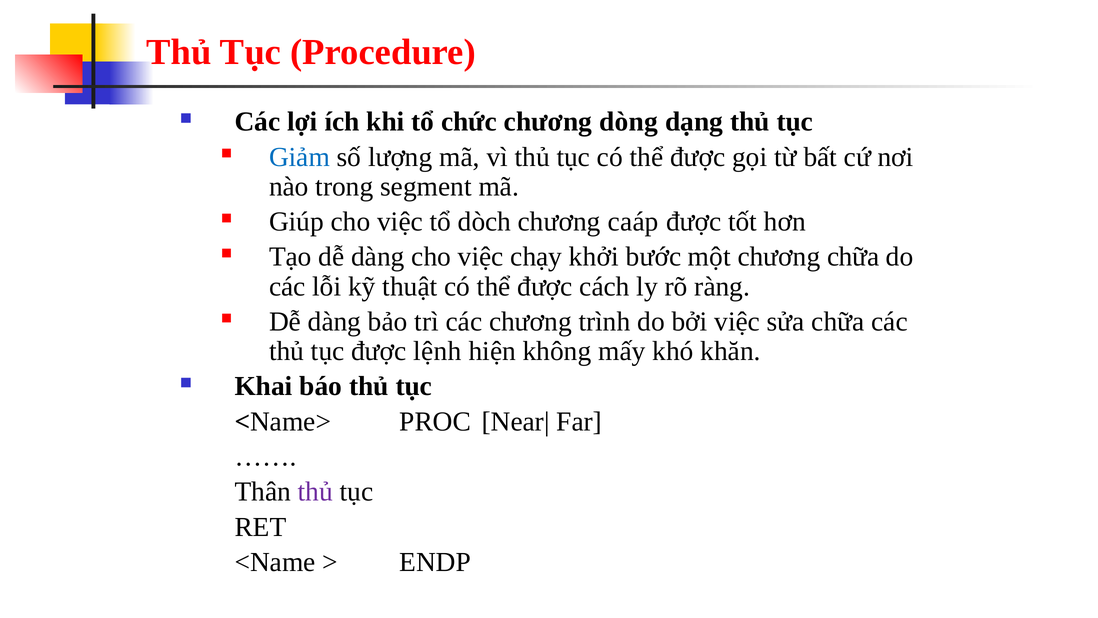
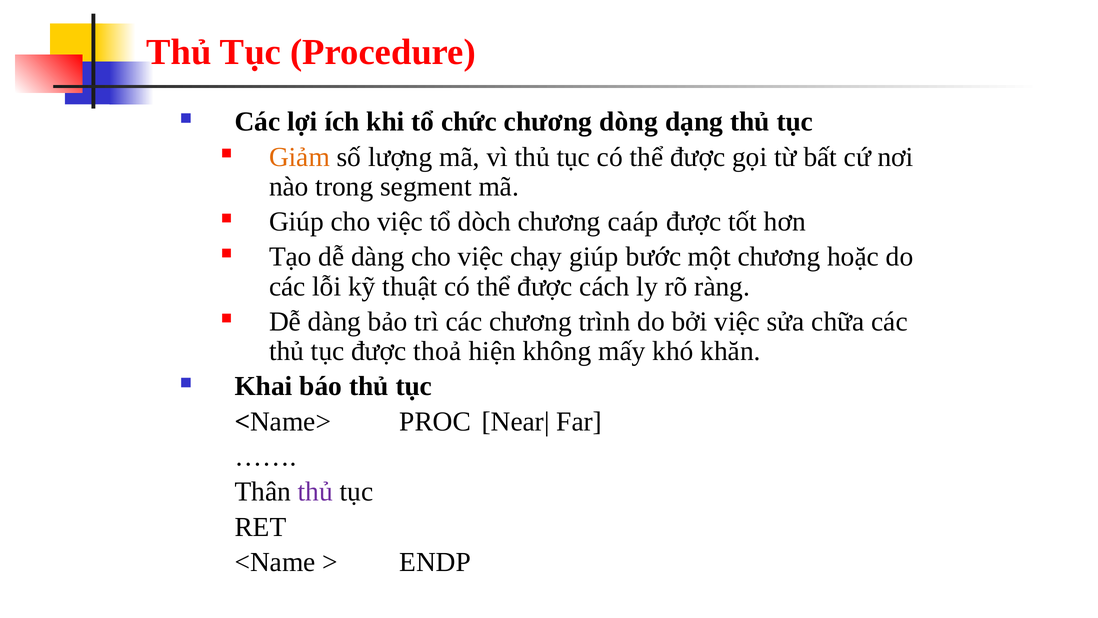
Giảm colour: blue -> orange (299, 157)
chạy khởi: khởi -> giúp (594, 257)
chương chữa: chữa -> hoặc (853, 257)
lệnh: lệnh -> thoả (437, 351)
